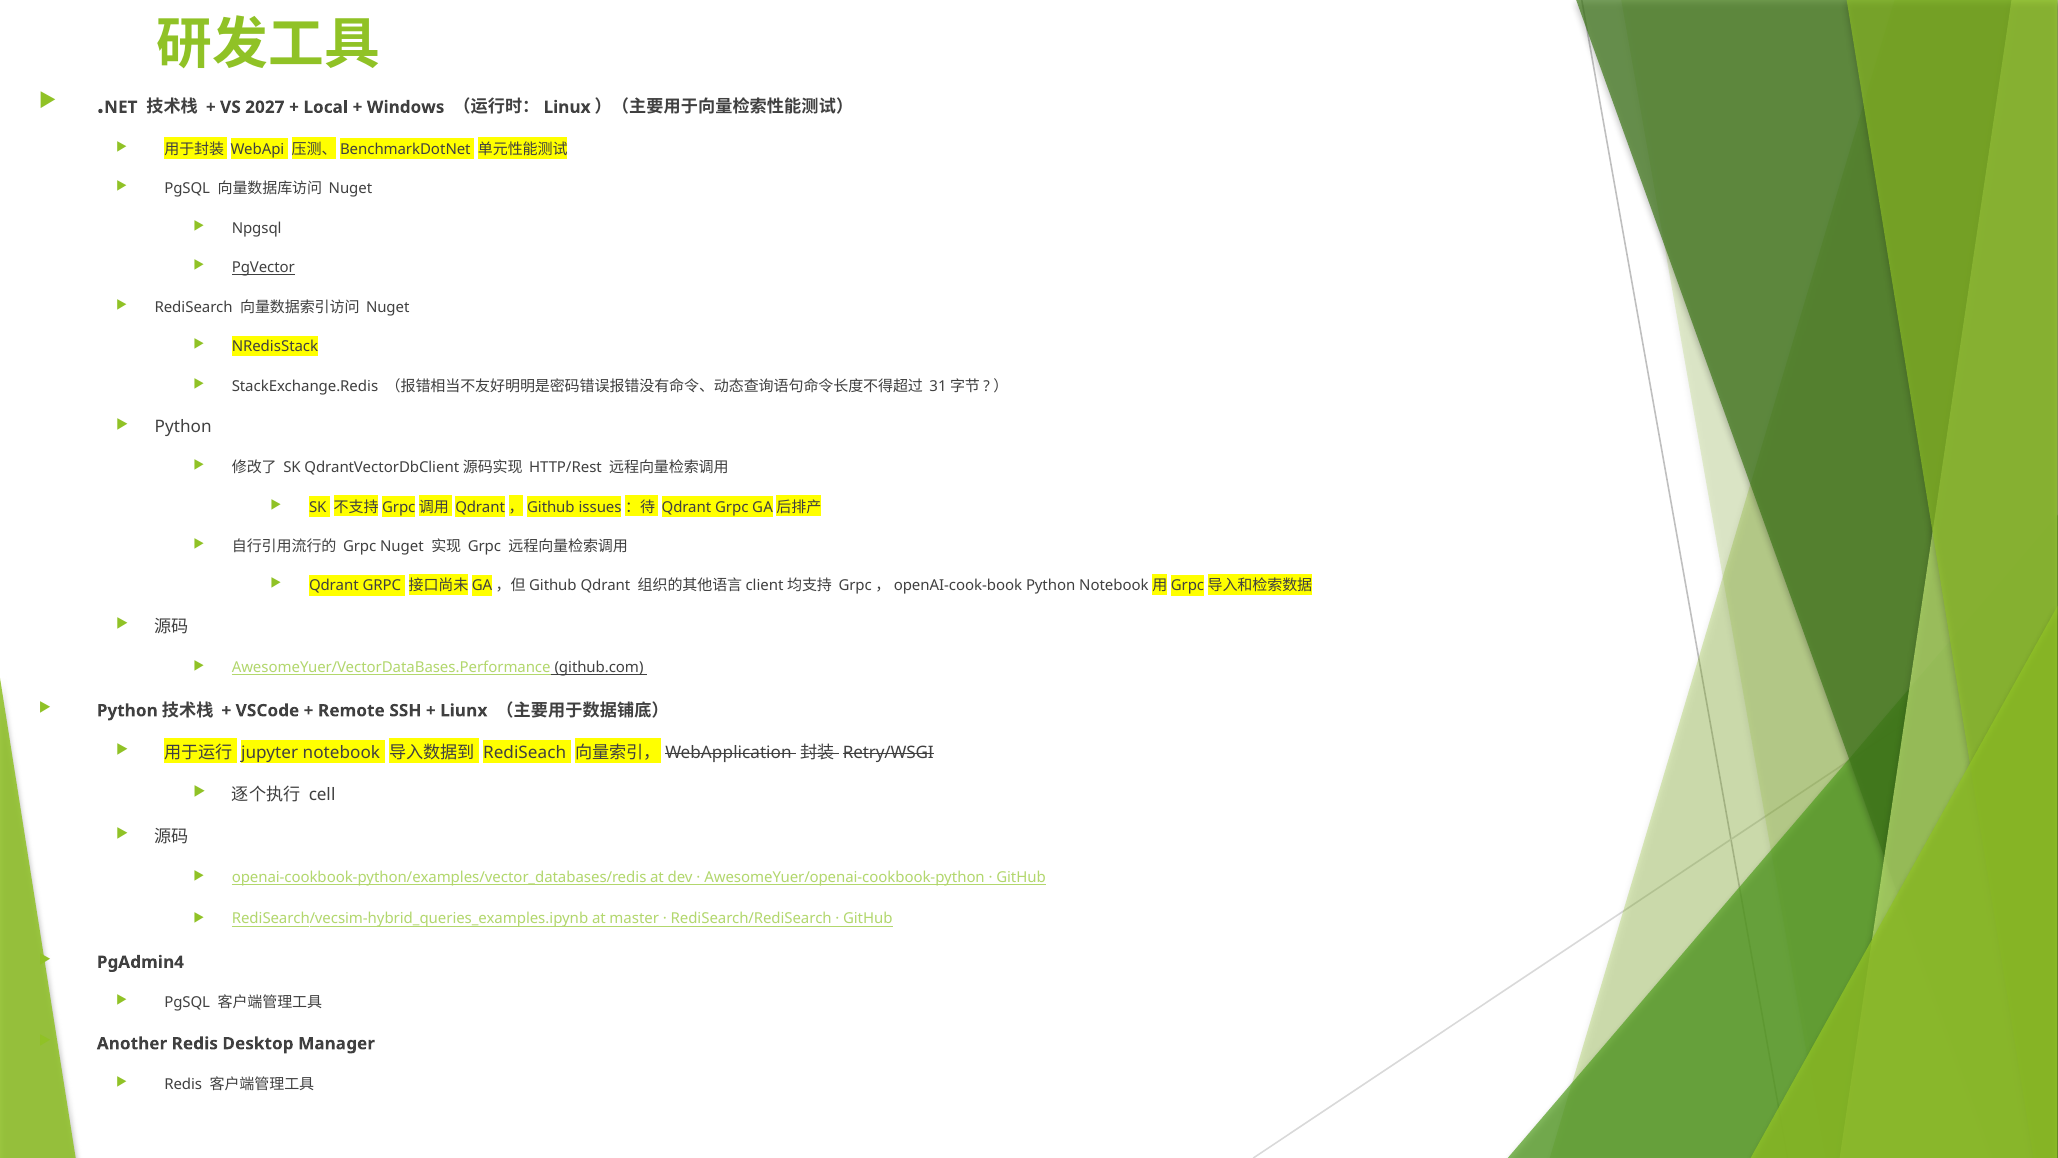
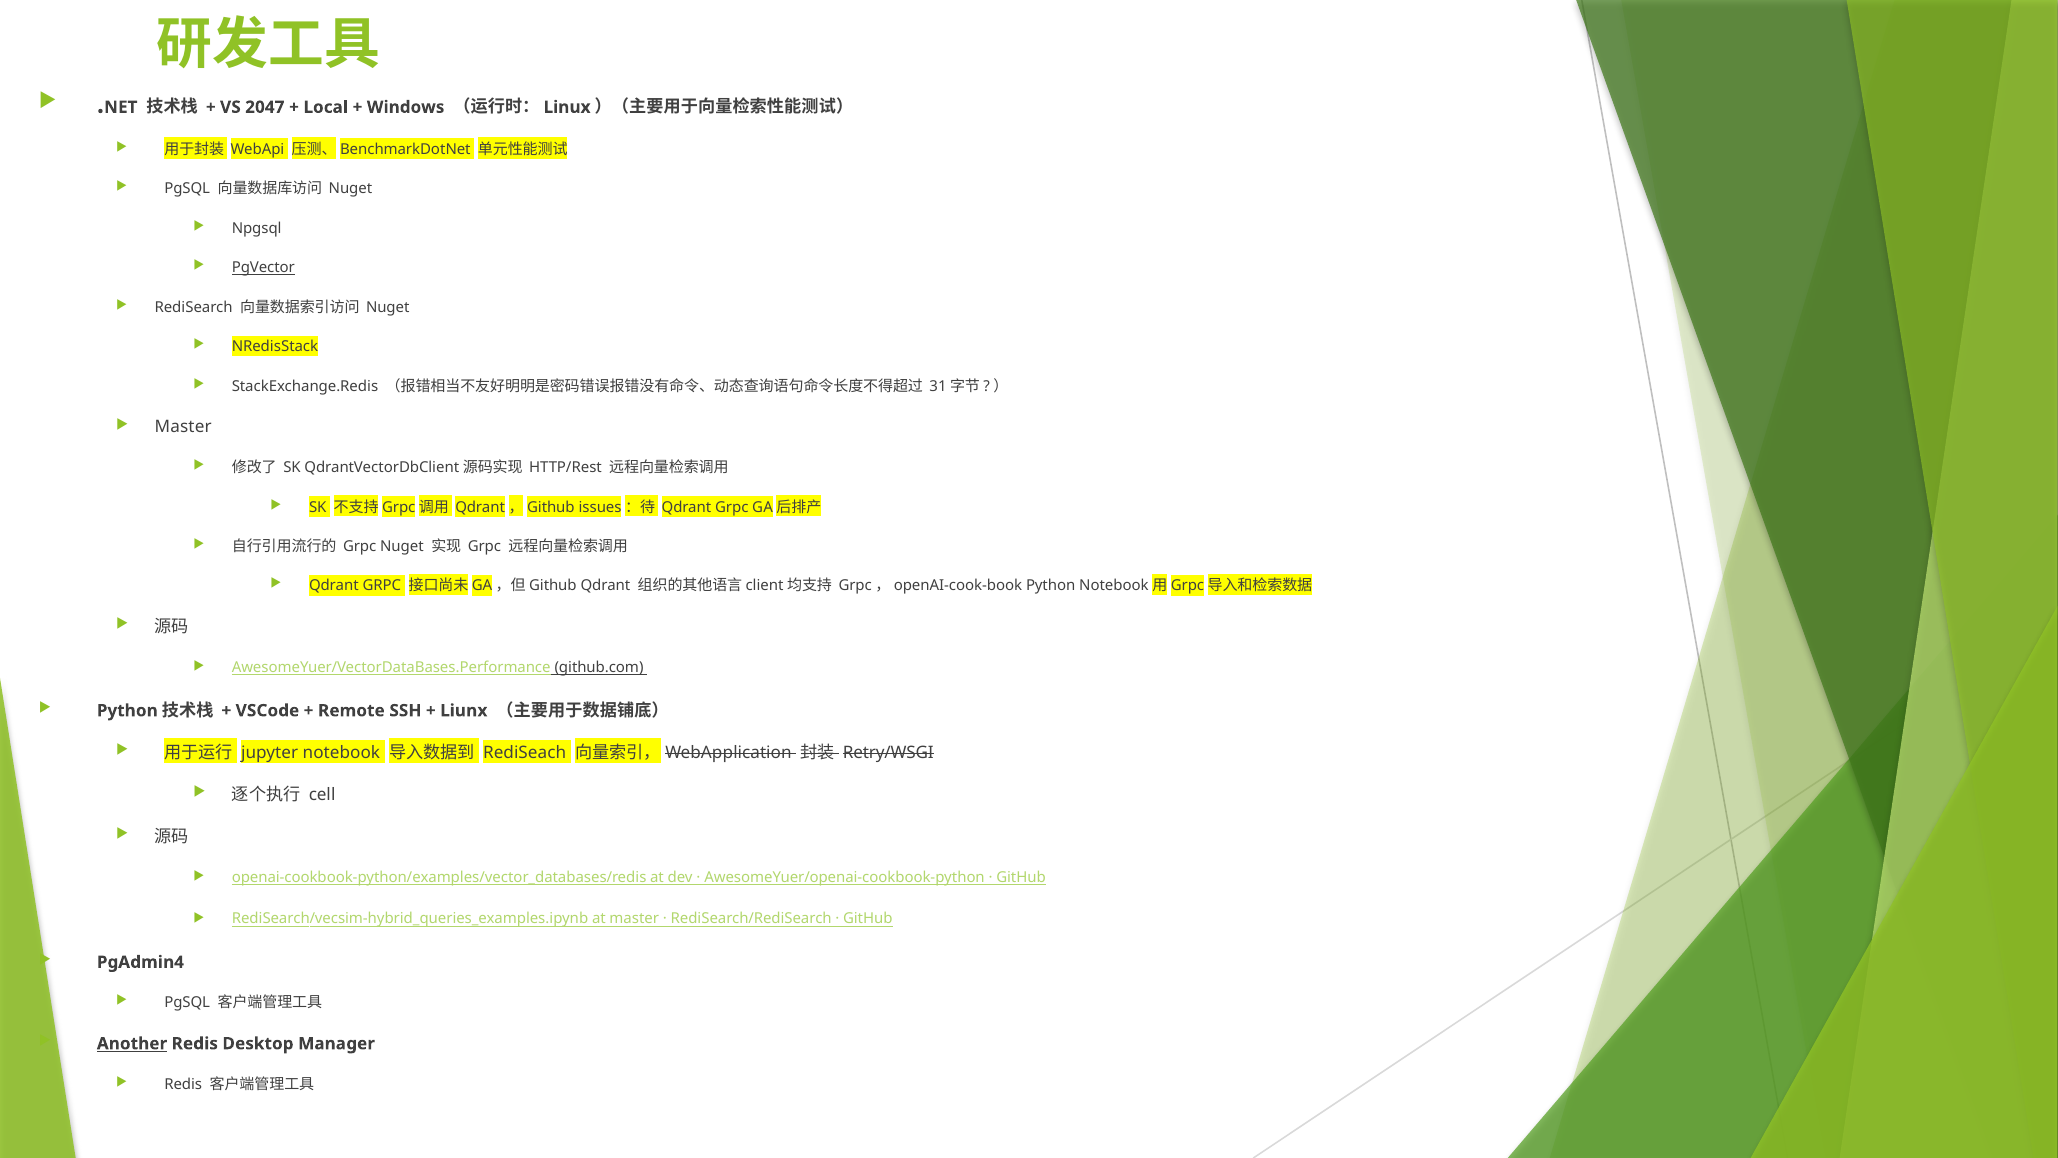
2027: 2027 -> 2047 (265, 107)
Python: Python -> Master (183, 427)
Another underline: none -> present (132, 1043)
